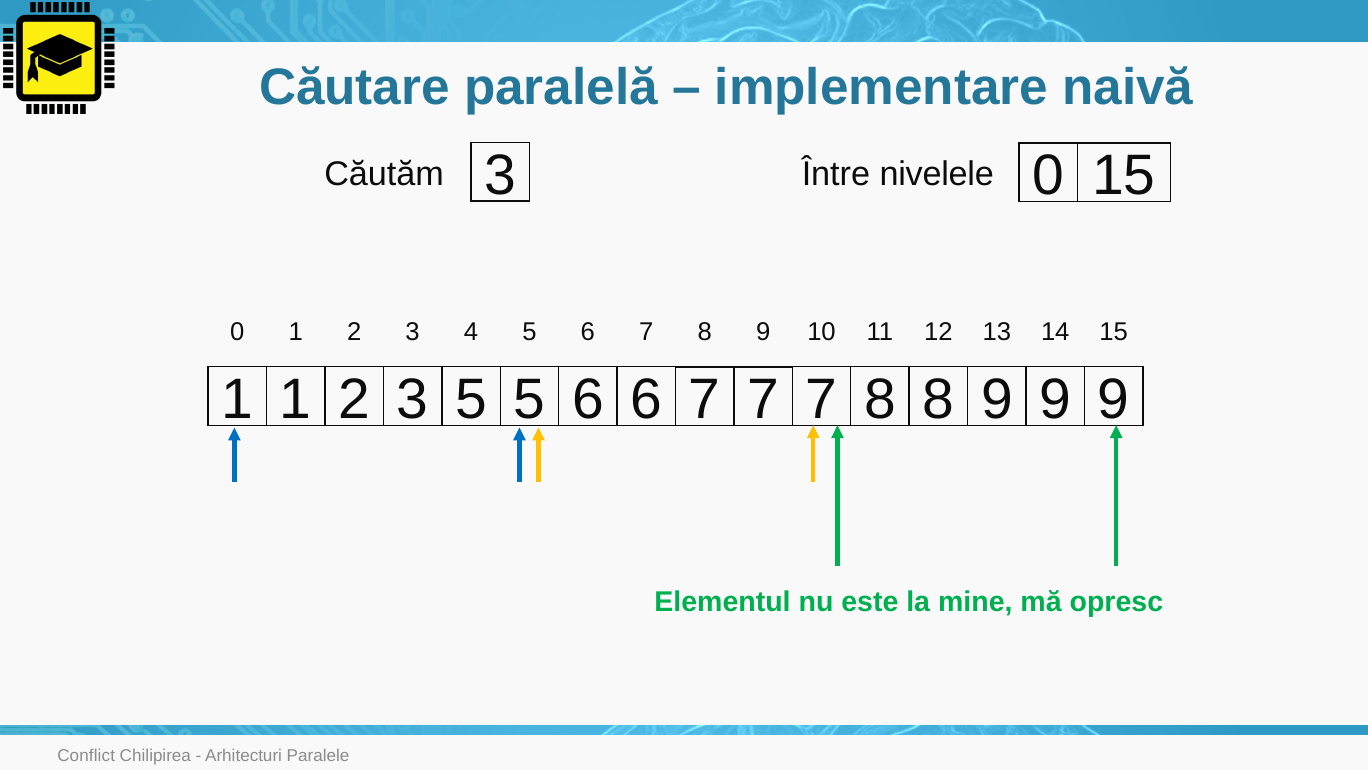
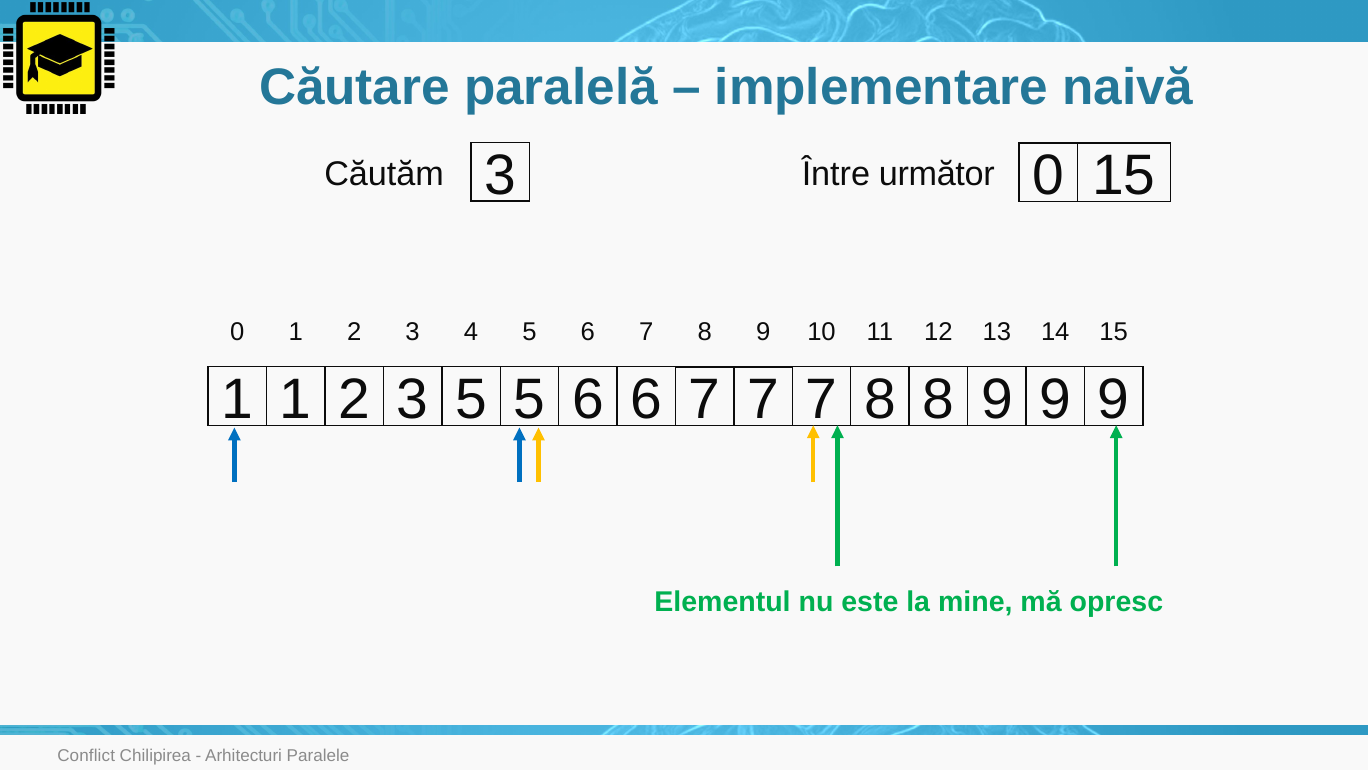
nivelele: nivelele -> următor (937, 174)
